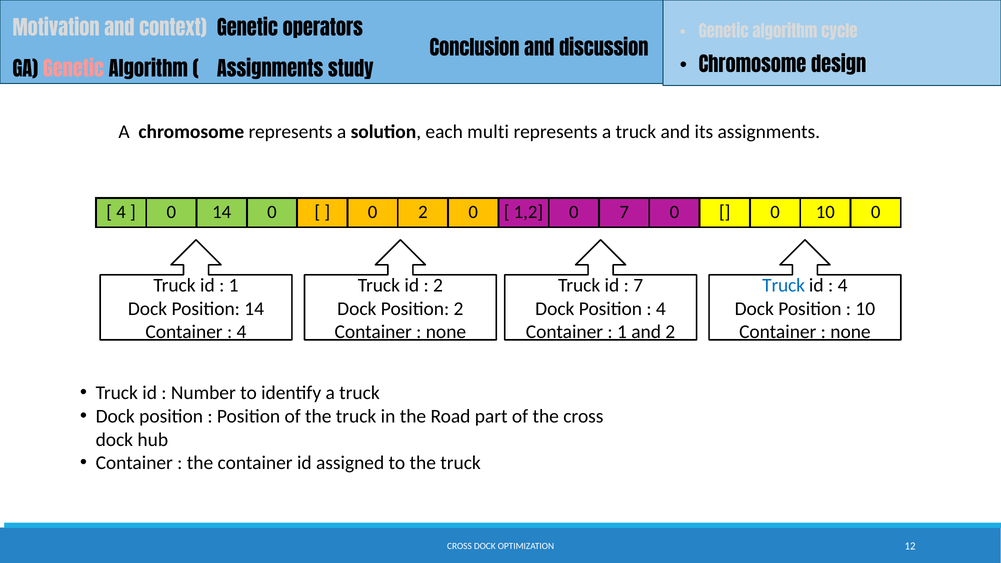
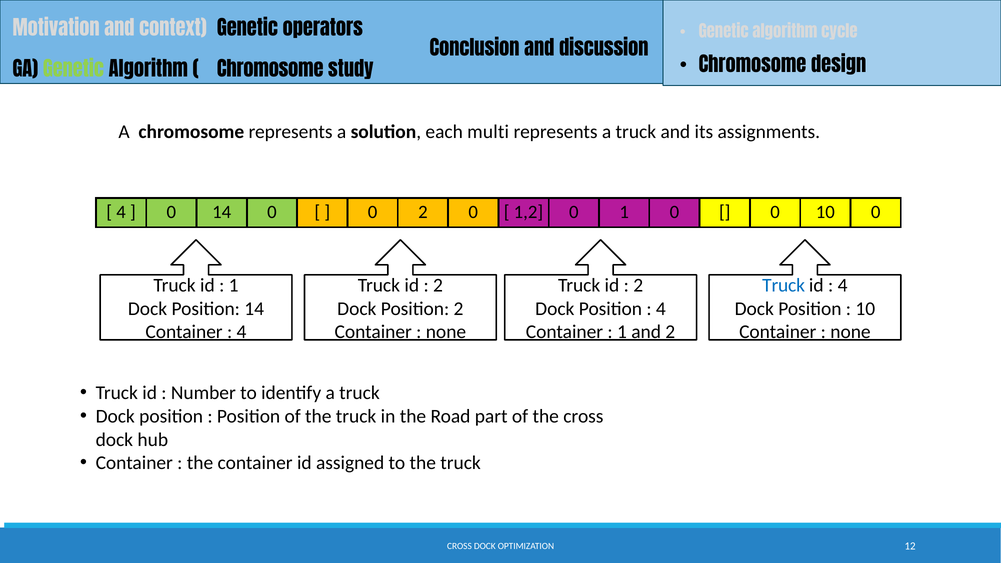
Genetic colour: pink -> light green (73, 70)
Assignments: Assignments -> Chromosome (270, 70)
0 7: 7 -> 1 (624, 212)
7: 7 -> 2 (638, 285)
